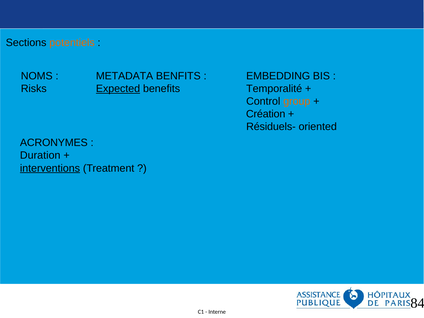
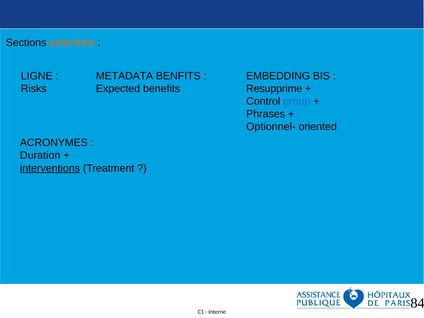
NOMS: NOMS -> LIGNE (37, 76)
Expected underline: present -> none (118, 89)
Temporalité: Temporalité -> Resupprime (274, 89)
group colour: orange -> blue (297, 101)
Création: Création -> Phrases (266, 114)
Résiduels-: Résiduels- -> Optionnel- (271, 127)
